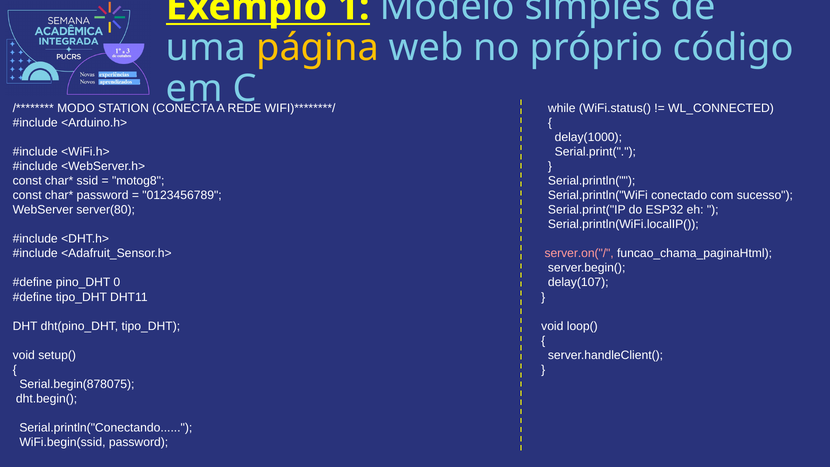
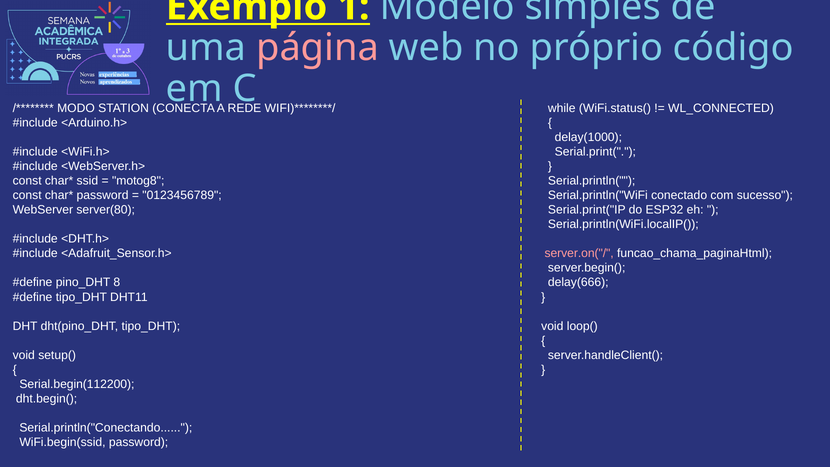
página colour: yellow -> pink (318, 48)
0: 0 -> 8 (117, 282)
delay(107: delay(107 -> delay(666 (578, 282)
Serial.begin(878075: Serial.begin(878075 -> Serial.begin(112200 (77, 384)
